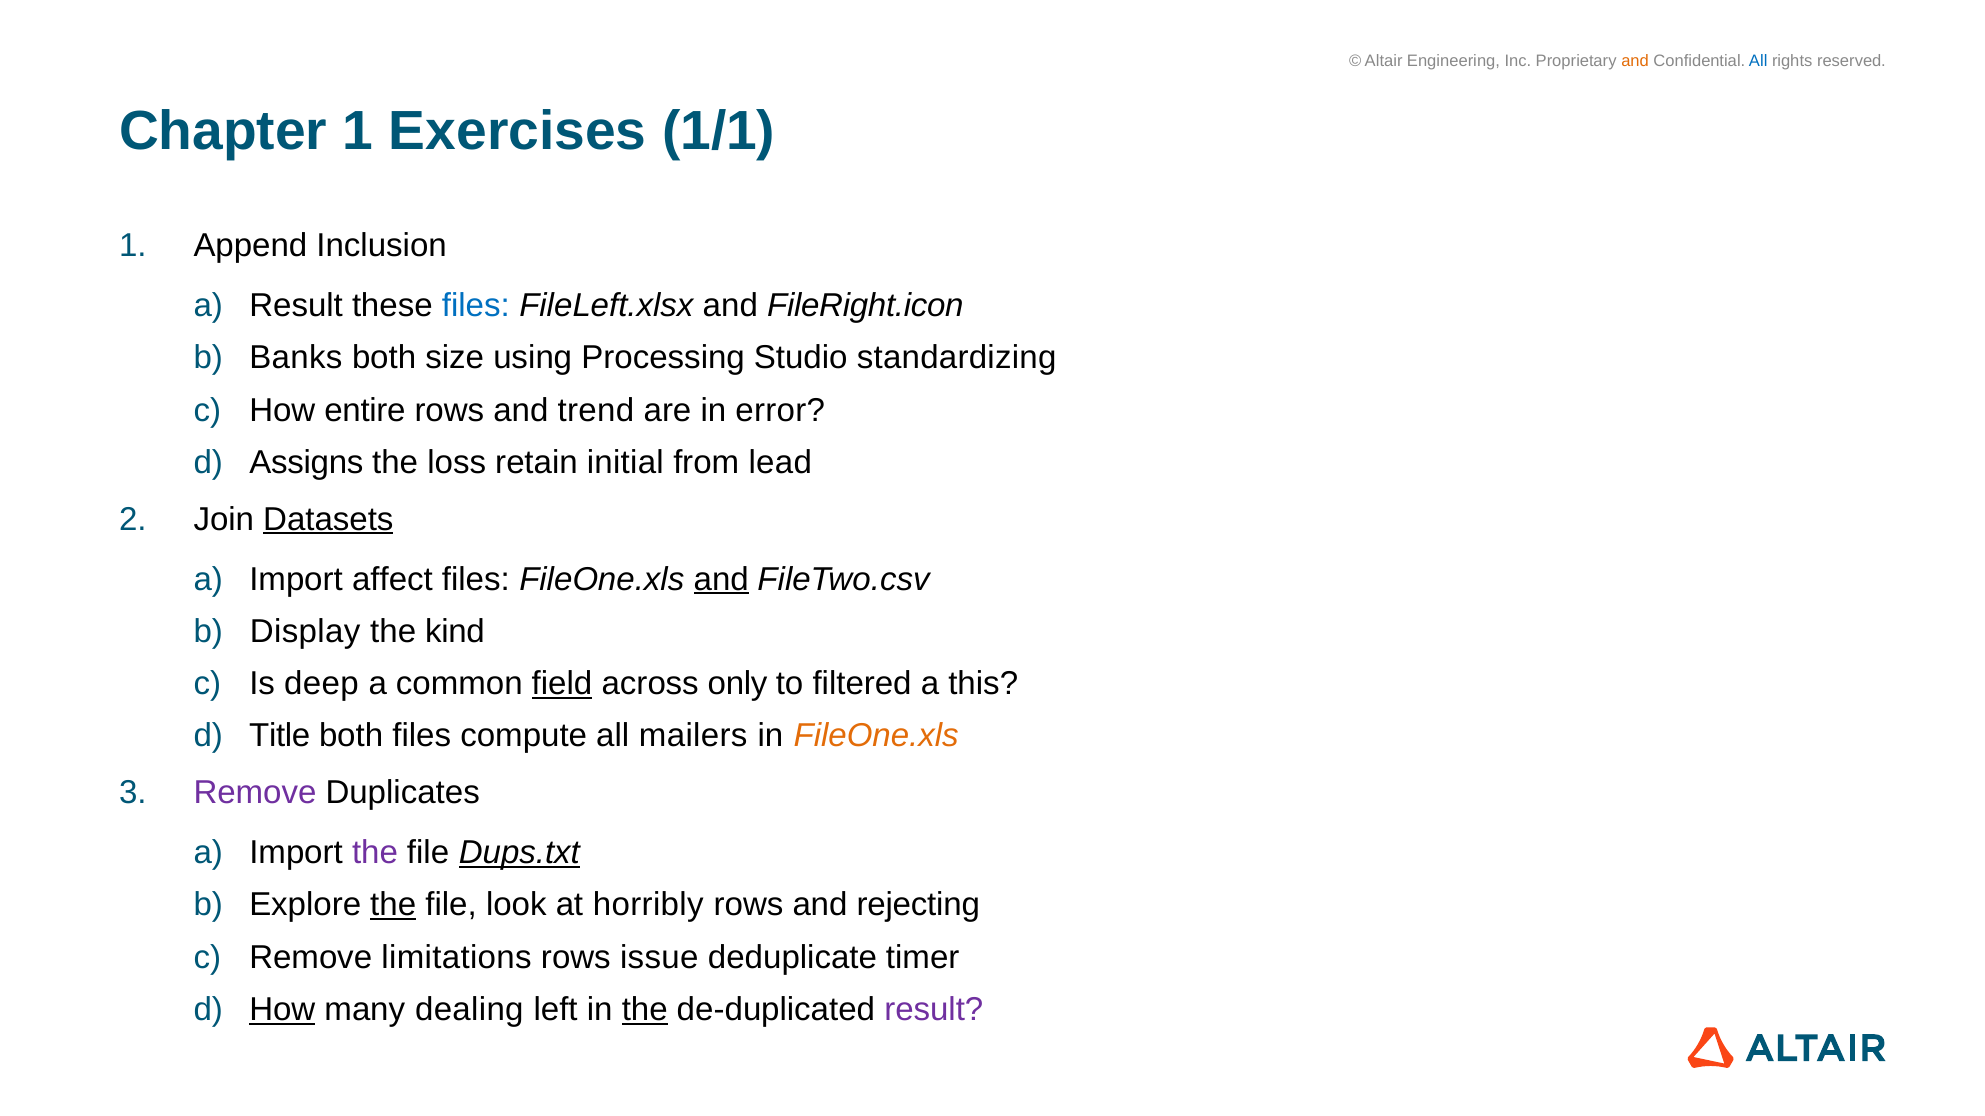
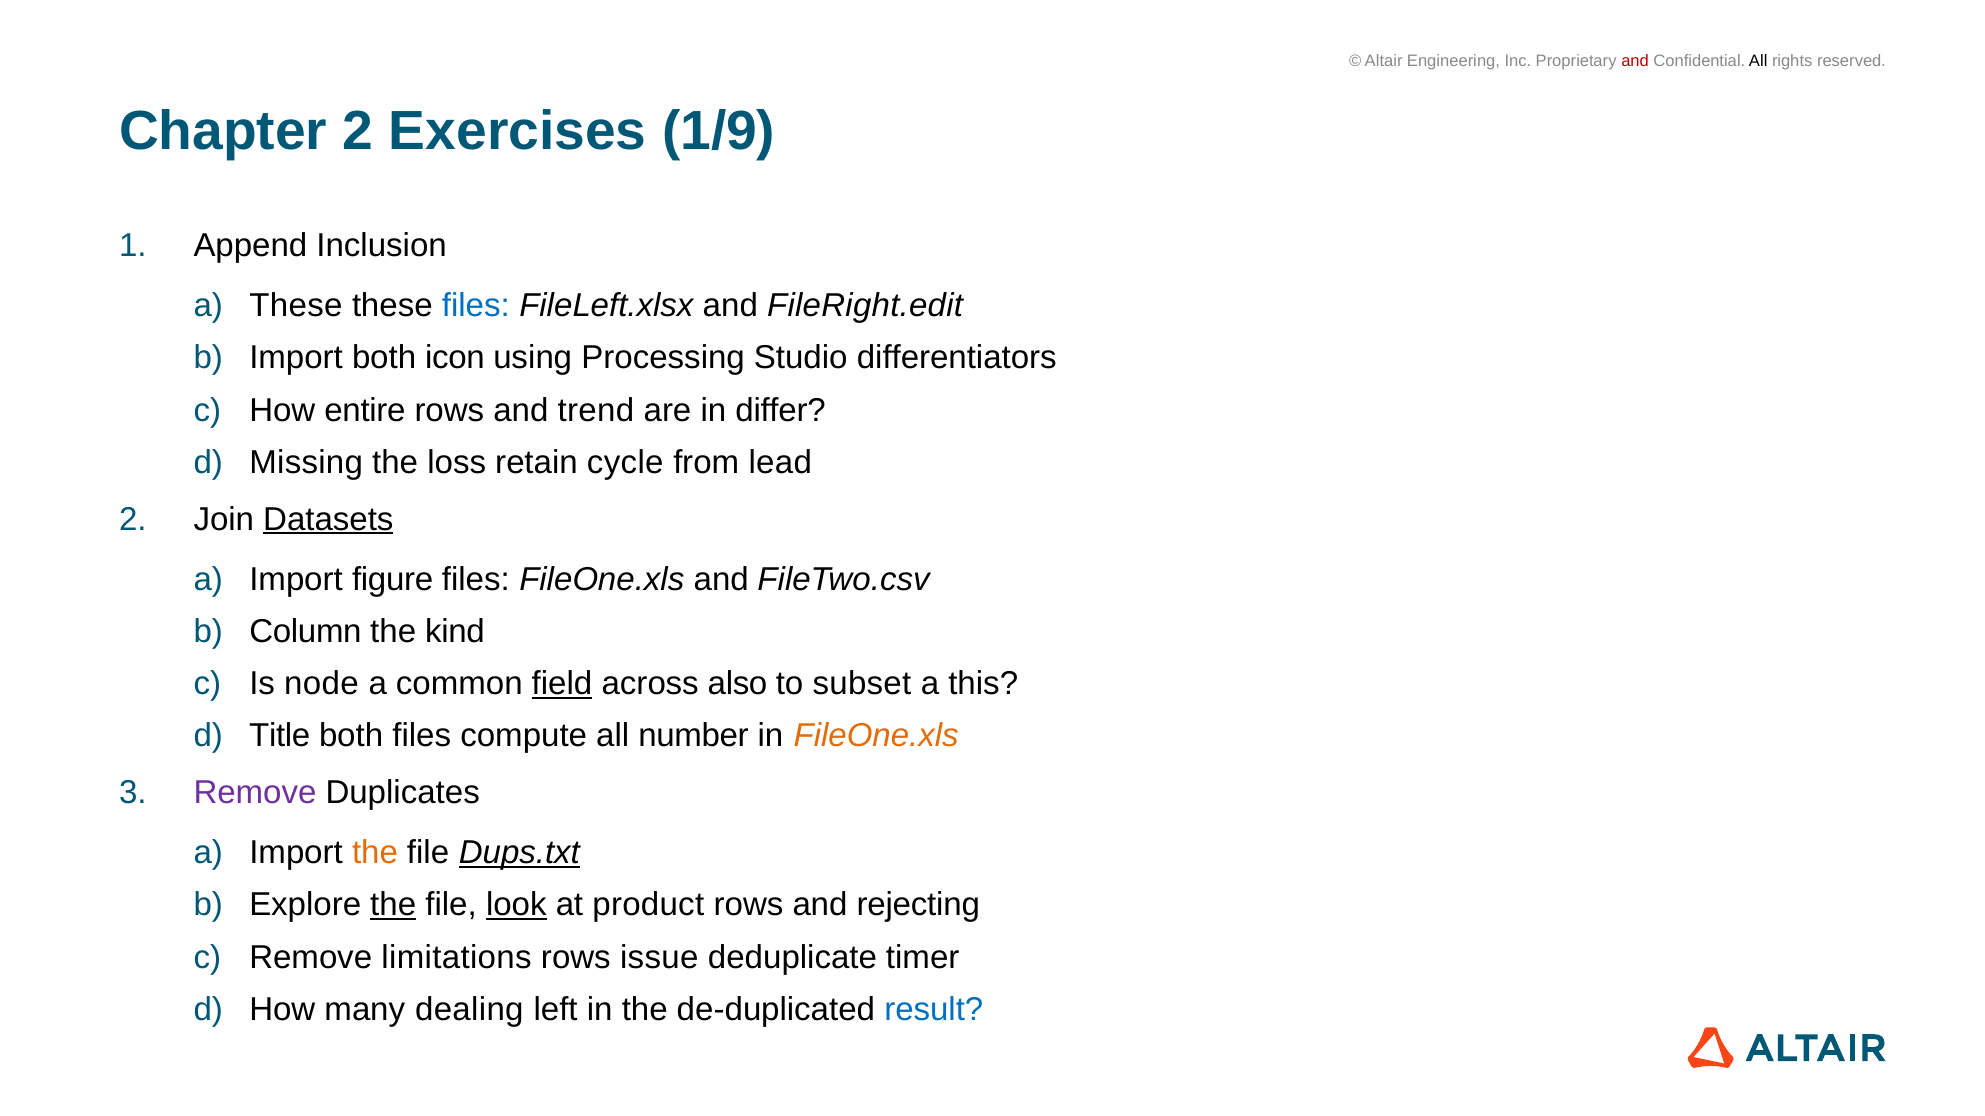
and colour: orange -> red (1635, 61)
All colour: blue -> black (1758, 61)
Chapter 1: 1 -> 2 (358, 131)
1/1: 1/1 -> 1/9 (719, 131)
a Result: Result -> These (296, 306)
FileRight.icon: FileRight.icon -> FileRight.edit (865, 306)
Banks: Banks -> Import (296, 358)
size: size -> icon (455, 358)
standardizing: standardizing -> differentiators (957, 358)
error: error -> differ (781, 410)
Assigns: Assigns -> Missing (306, 463)
initial: initial -> cycle (625, 463)
affect: affect -> figure (393, 580)
and underline: present -> none (721, 580)
Display: Display -> Column (305, 632)
deep: deep -> node (321, 684)
only: only -> also (738, 684)
filtered: filtered -> subset (862, 684)
mailers: mailers -> number (694, 736)
the colour: purple -> orange (375, 853)
look underline: none -> present (516, 905)
horribly: horribly -> product (648, 905)
How underline: present -> none (282, 1010)
the underline: present -> none (645, 1010)
result colour: purple -> blue (934, 1010)
